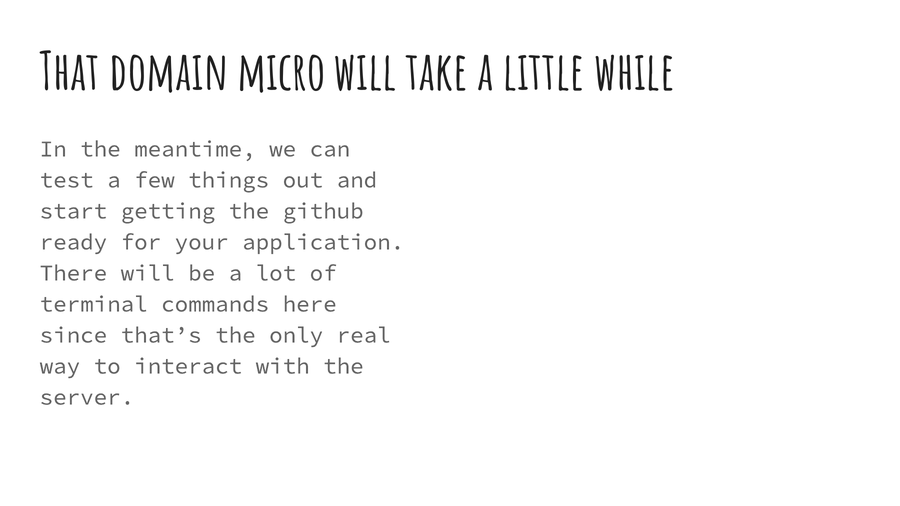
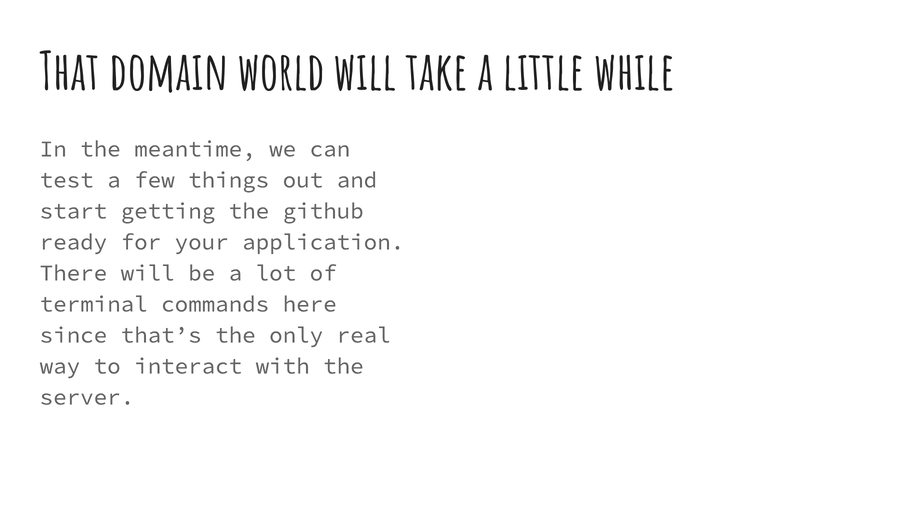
micro: micro -> world (281, 73)
